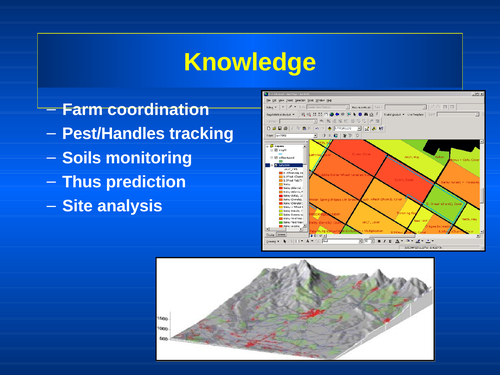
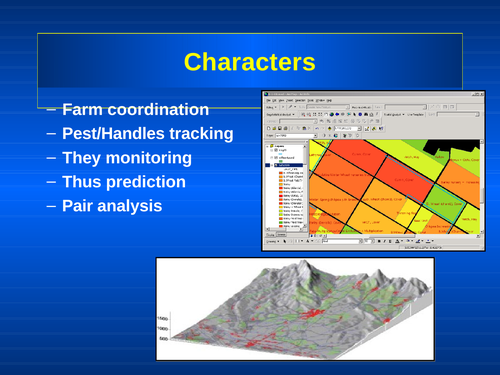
Knowledge: Knowledge -> Characters (250, 62)
Soils: Soils -> They (82, 158)
Site: Site -> Pair (78, 206)
